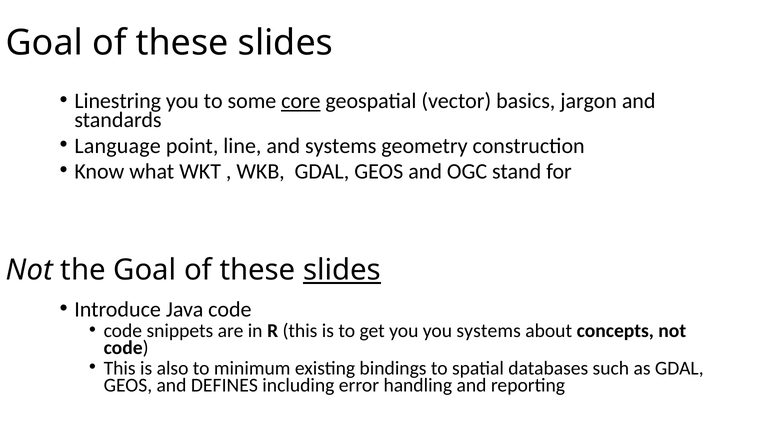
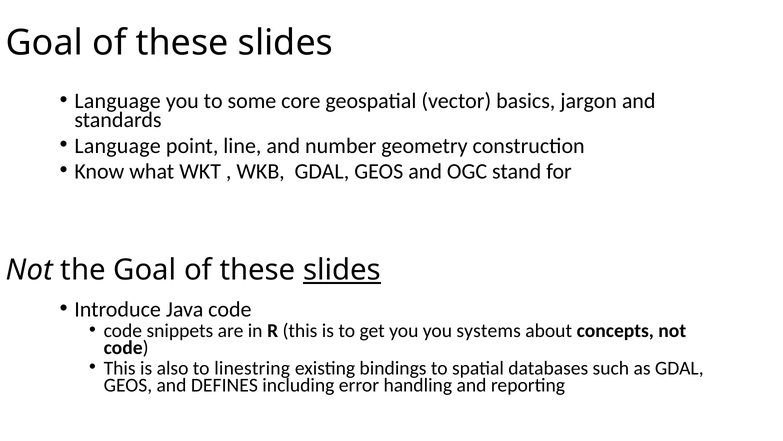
Linestring: Linestring -> Language (118, 101)
core underline: present -> none (301, 101)
and systems: systems -> number (341, 146)
minimum: minimum -> linestring (252, 368)
